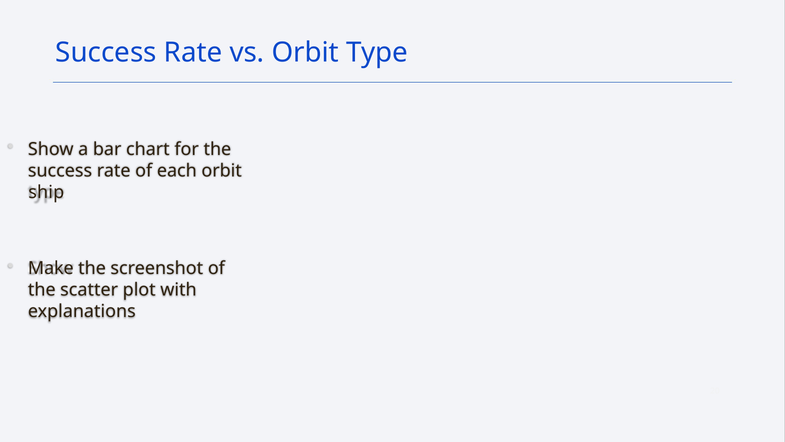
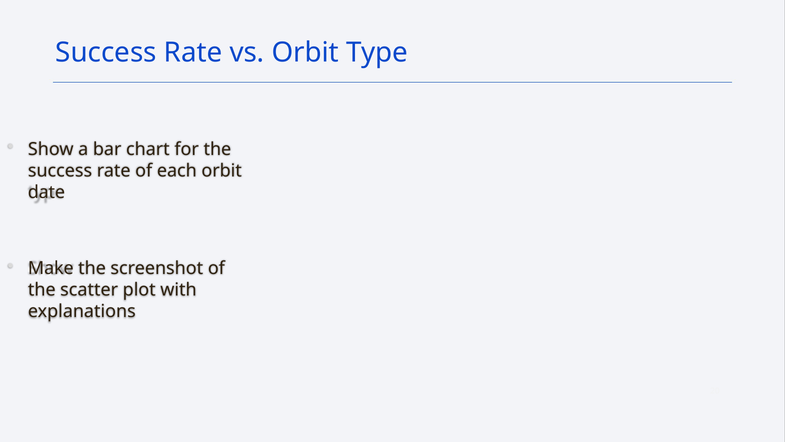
ship: ship -> date (46, 192)
